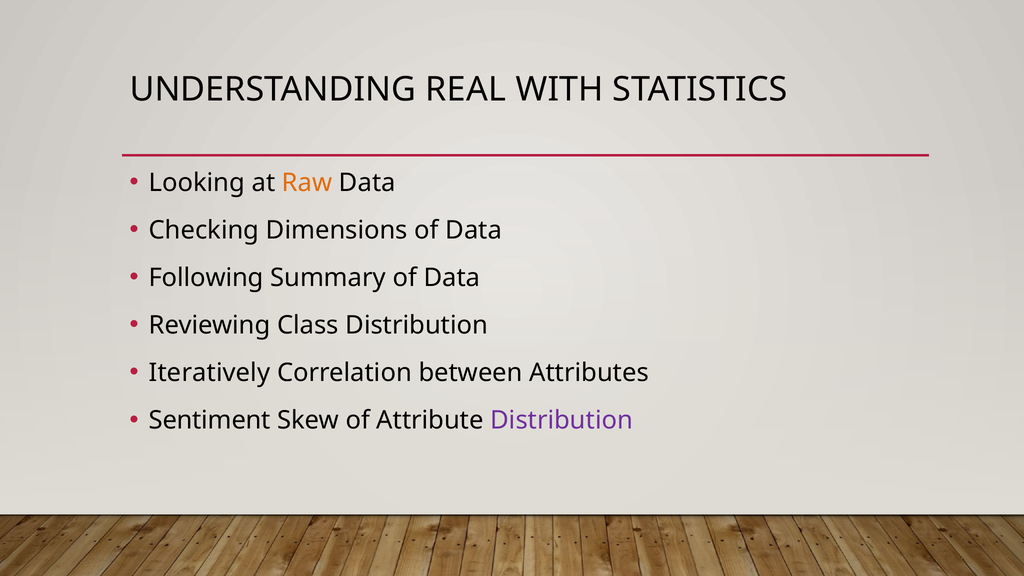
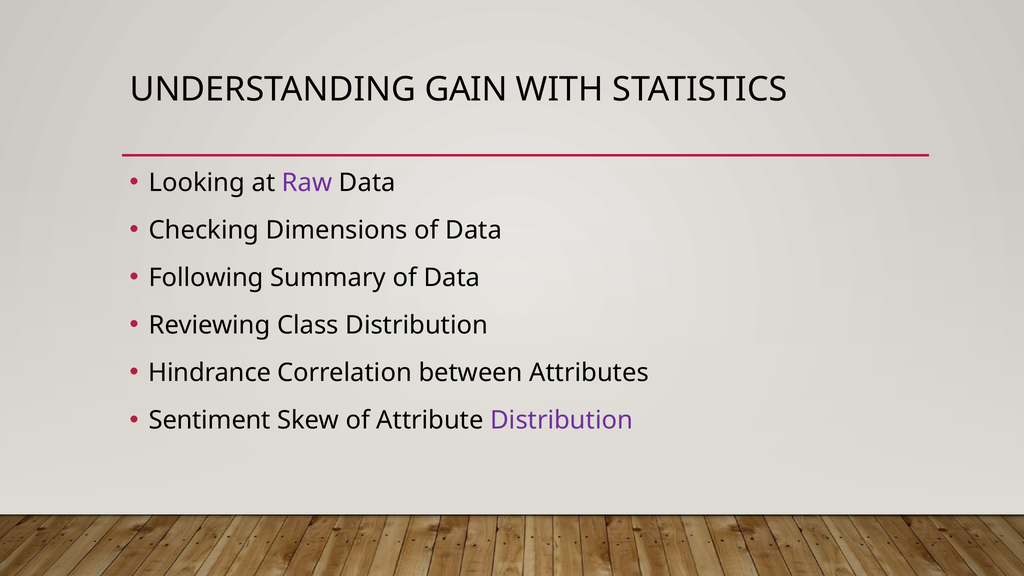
REAL: REAL -> GAIN (466, 90)
Raw colour: orange -> purple (307, 183)
Iteratively: Iteratively -> Hindrance (210, 373)
